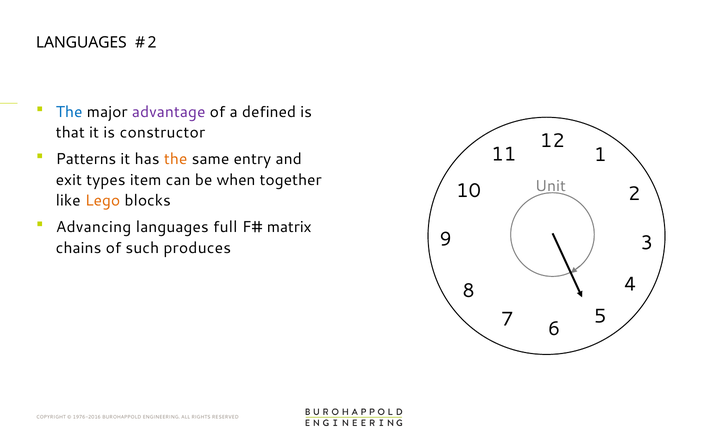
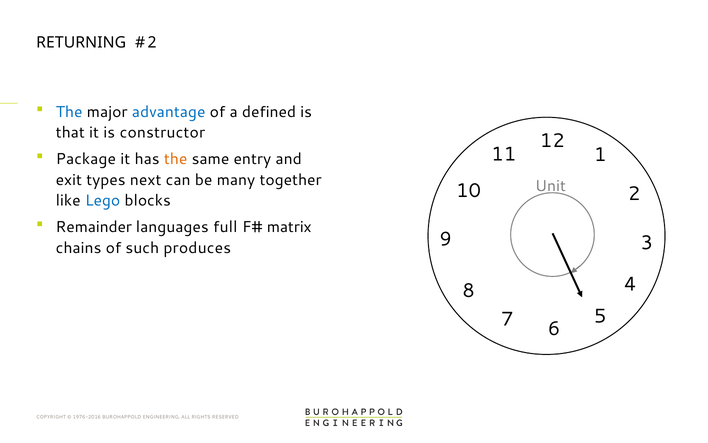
LANGUAGES: LANGUAGES -> RETURNING (81, 42)
advantage colour: purple -> blue (169, 112)
Patterns: Patterns -> Package (86, 159)
item: item -> next (146, 180)
when: when -> many (236, 180)
Lego colour: orange -> blue (103, 200)
Advancing: Advancing -> Remainder (94, 227)
